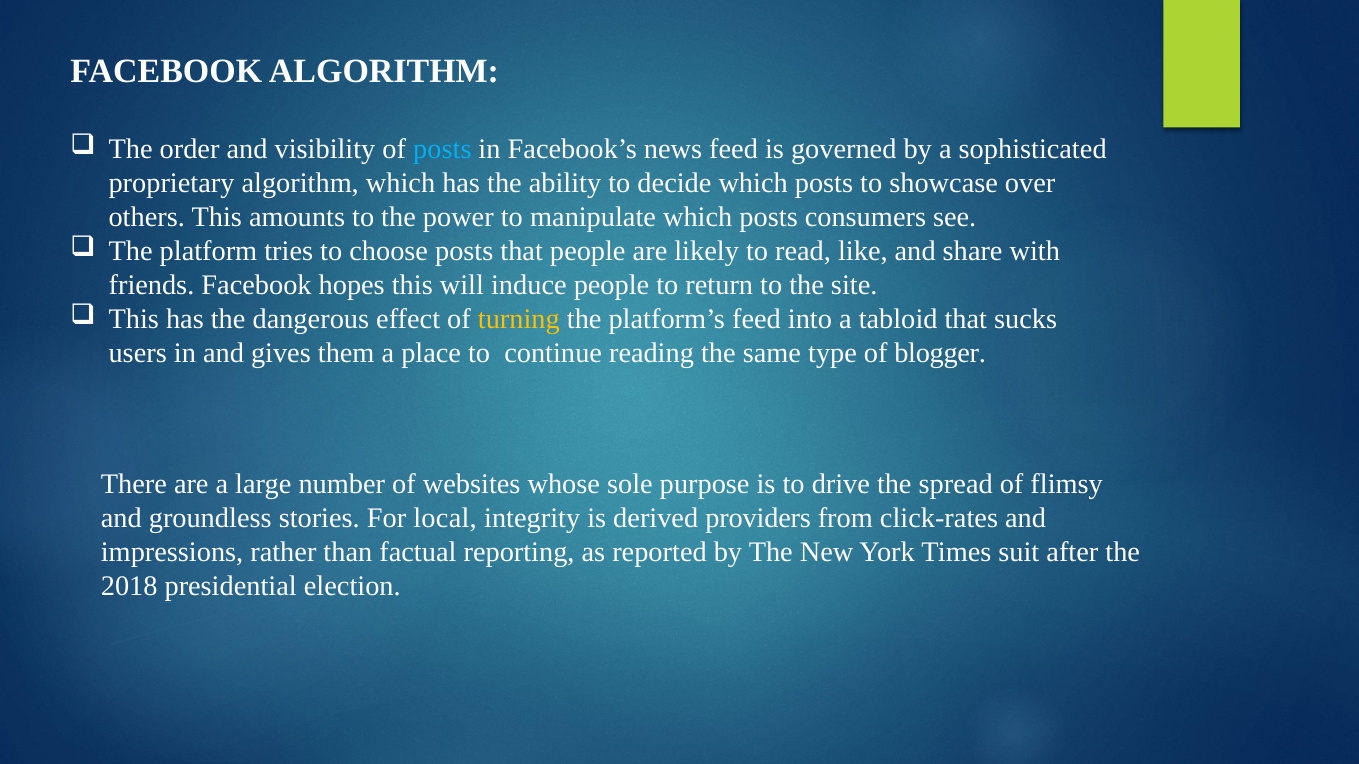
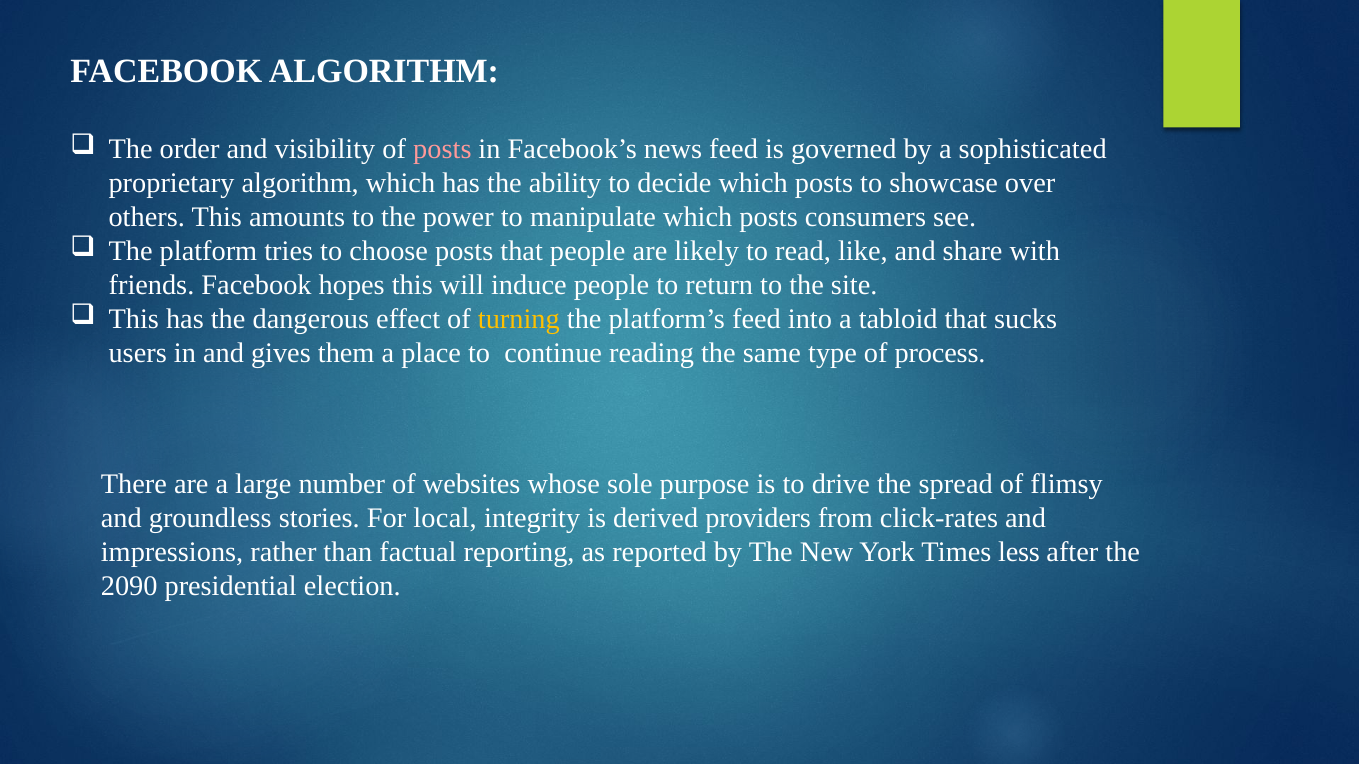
posts colour: light blue -> pink (442, 150)
blogger: blogger -> process (940, 353)
suit: suit -> less (1019, 553)
2018: 2018 -> 2090 (129, 587)
